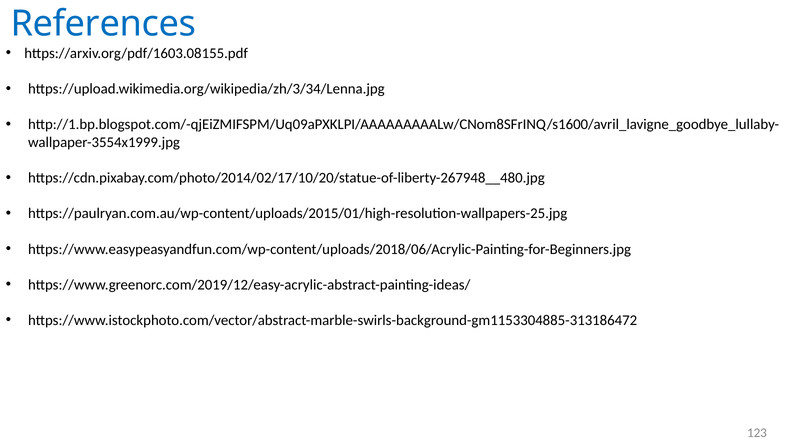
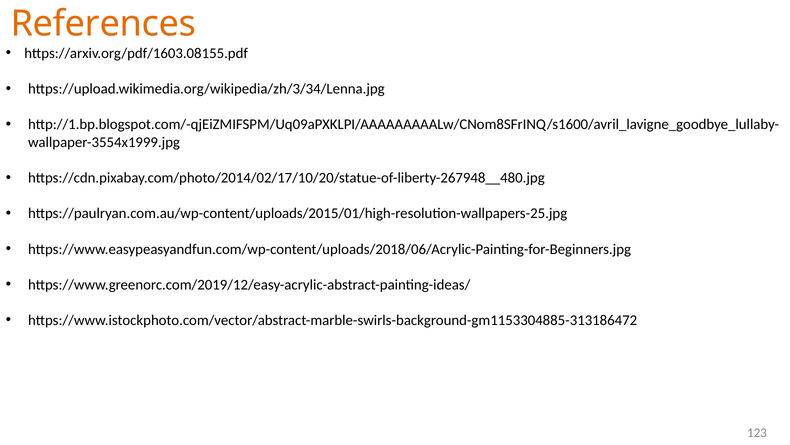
References colour: blue -> orange (103, 24)
